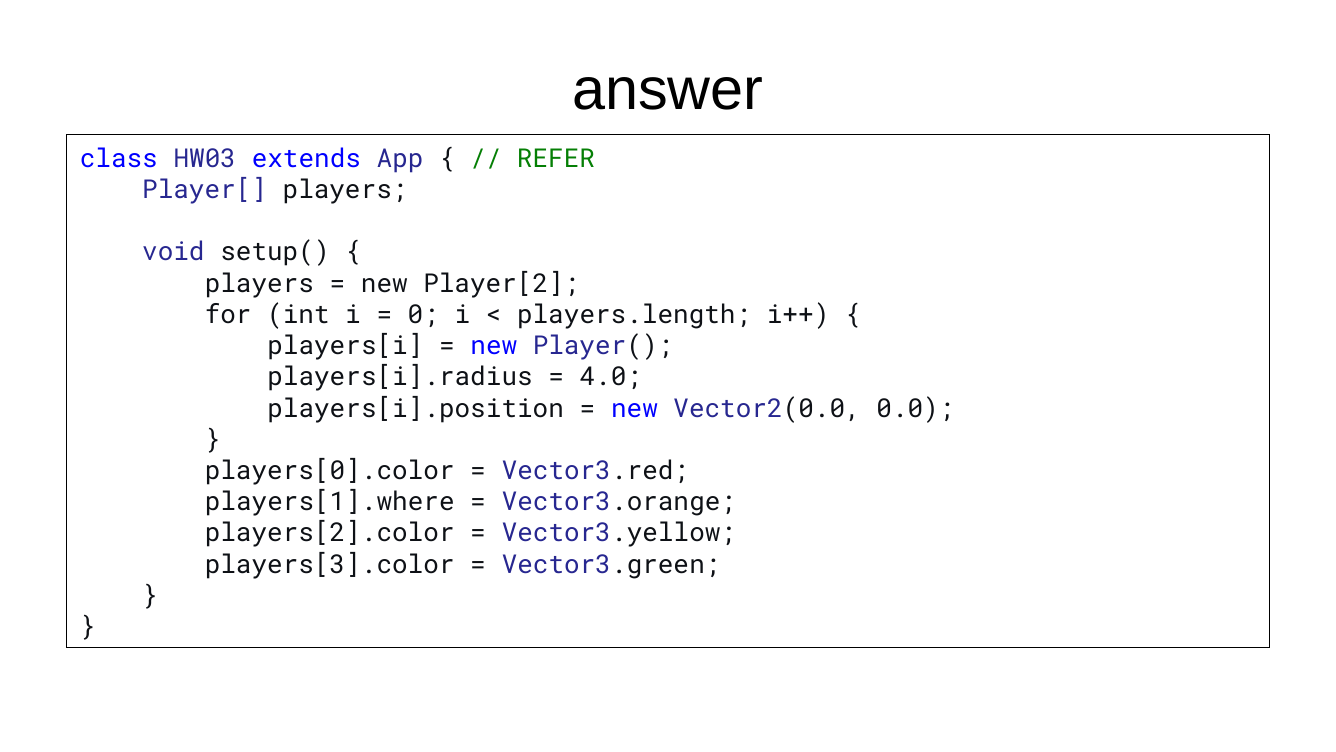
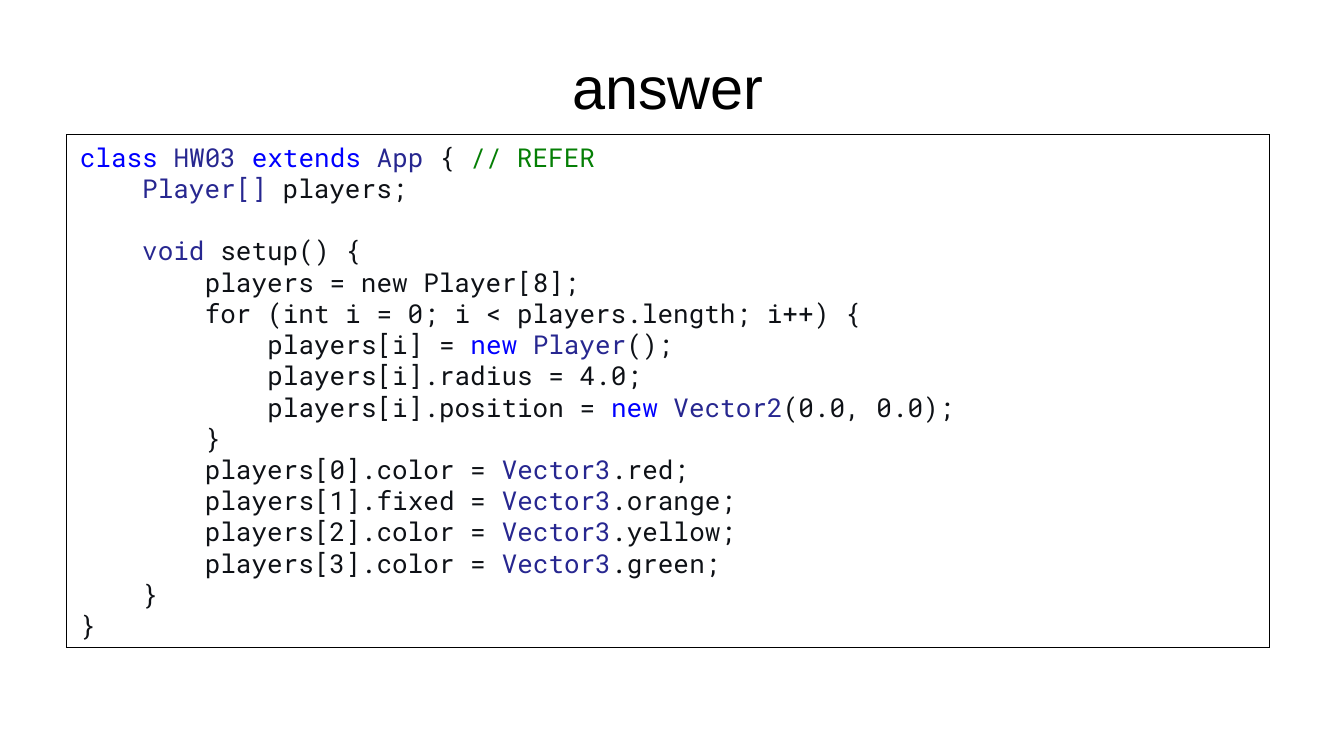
Player[2: Player[2 -> Player[8 (501, 283)
players[1].where: players[1].where -> players[1].fixed (330, 502)
